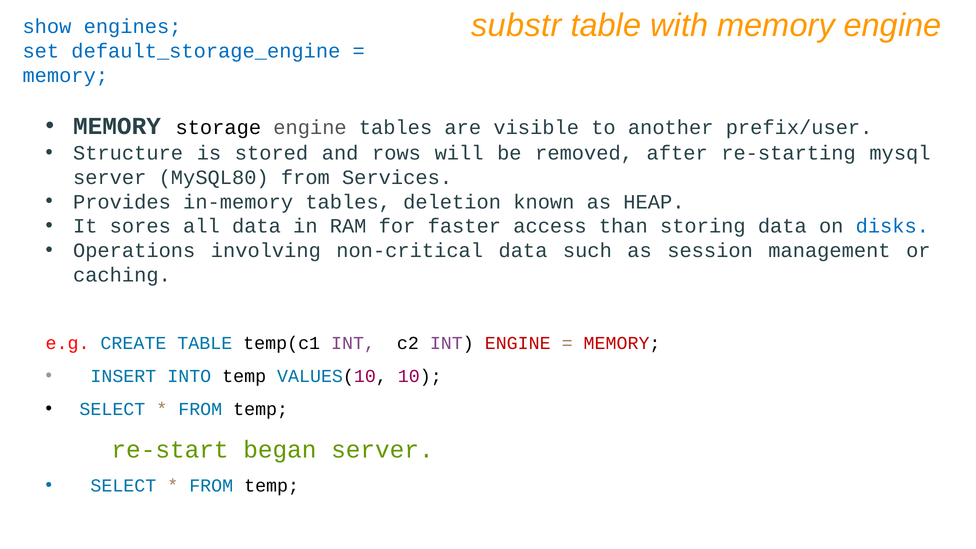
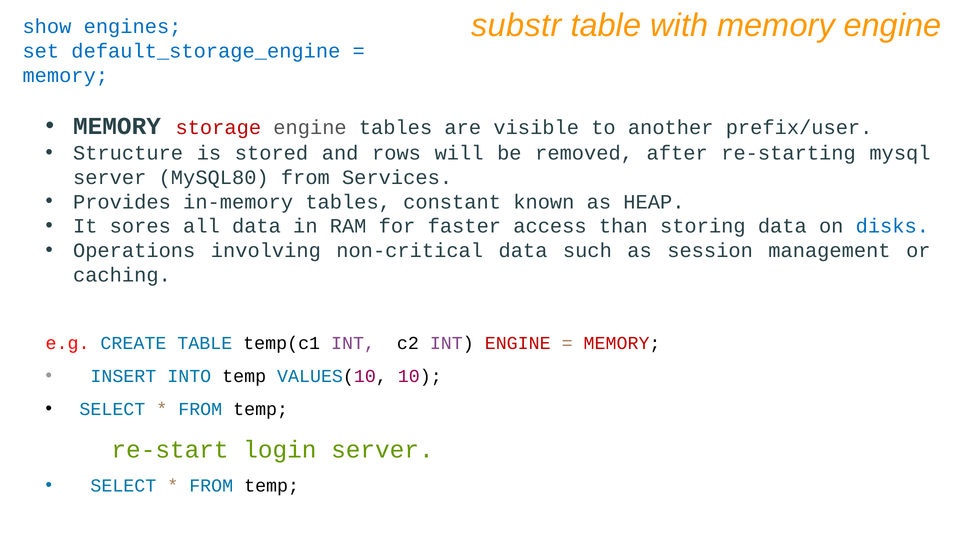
storage colour: black -> red (218, 128)
deletion: deletion -> constant (452, 202)
began: began -> login (280, 450)
